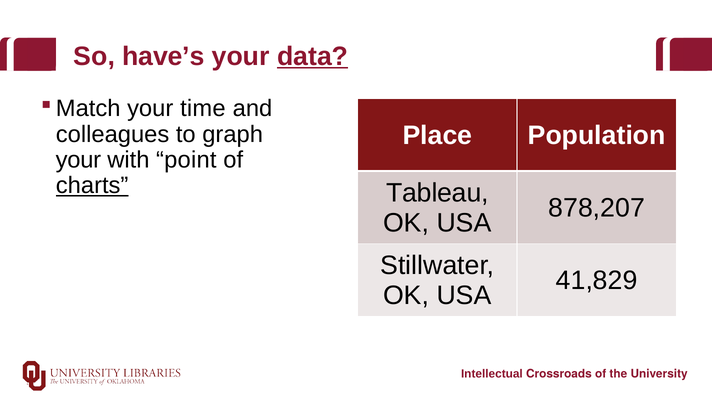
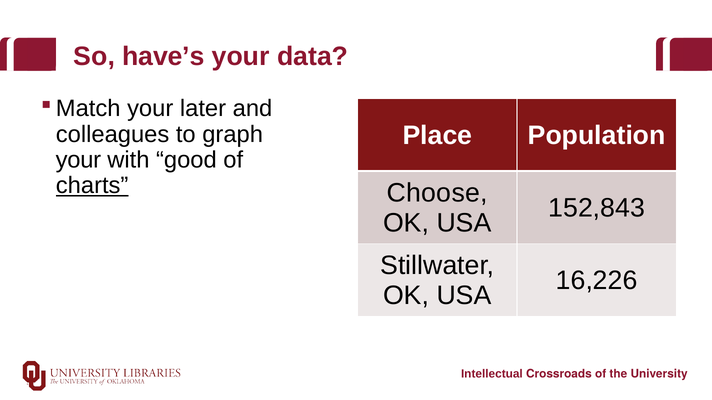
data underline: present -> none (313, 56)
time: time -> later (203, 109)
point: point -> good (186, 160)
Tableau: Tableau -> Choose (437, 193)
878,207: 878,207 -> 152,843 (597, 208)
41,829: 41,829 -> 16,226 (597, 281)
